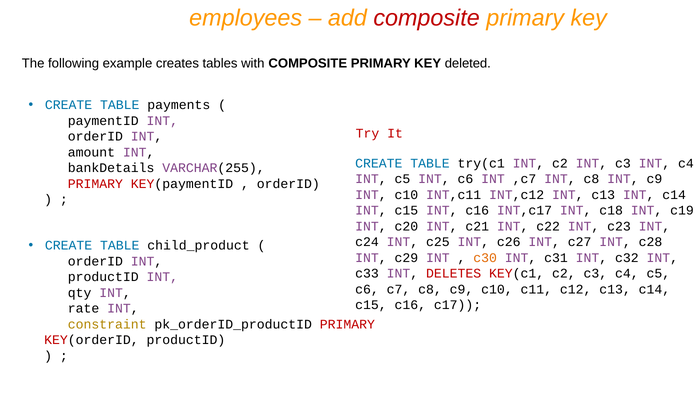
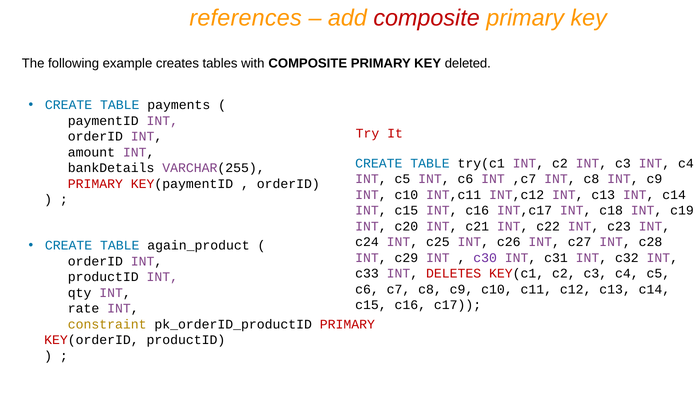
employees: employees -> references (246, 18)
child_product: child_product -> again_product (199, 245)
c30 colour: orange -> purple (485, 258)
